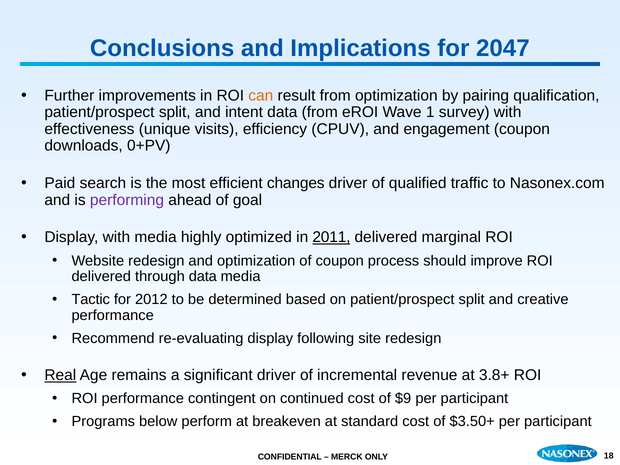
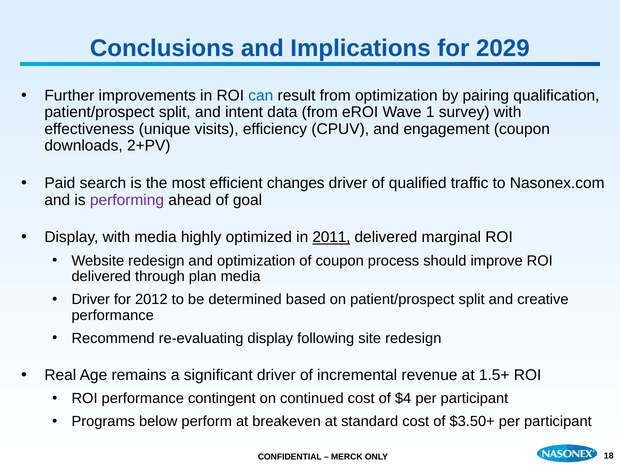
2047: 2047 -> 2029 (503, 48)
can colour: orange -> blue (261, 96)
0+PV: 0+PV -> 2+PV (149, 146)
through data: data -> plan (203, 277)
Tactic: Tactic -> Driver (91, 299)
Real underline: present -> none (60, 375)
3.8+: 3.8+ -> 1.5+ (494, 375)
$9: $9 -> $4 (403, 399)
